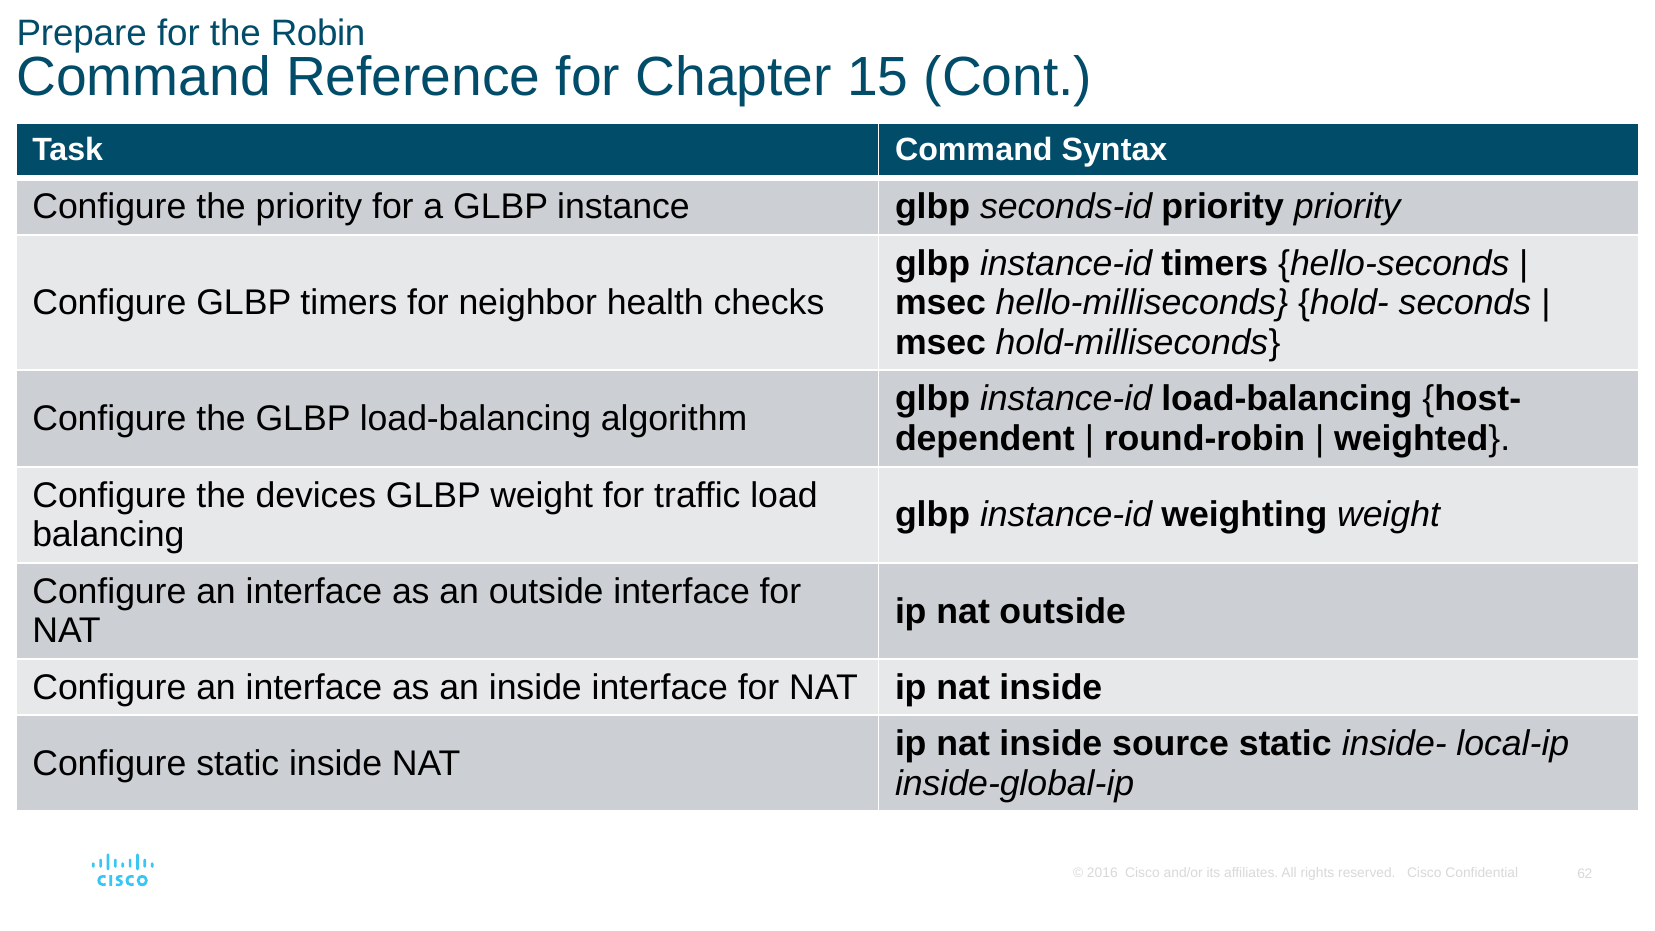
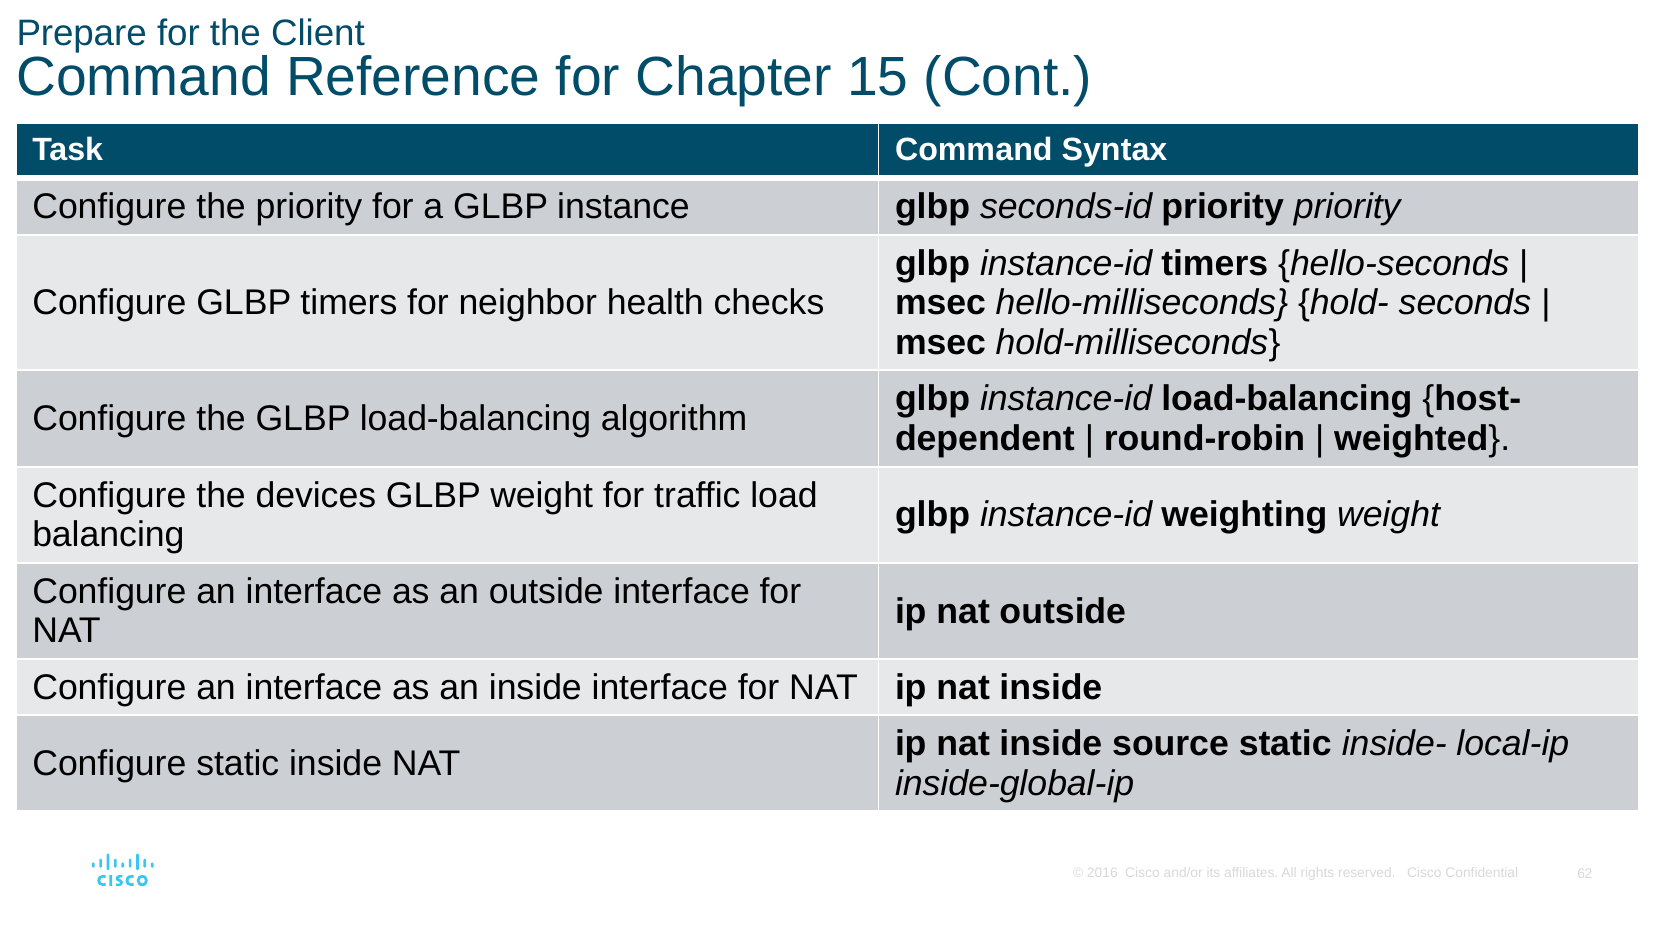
Robin: Robin -> Client (318, 34)
